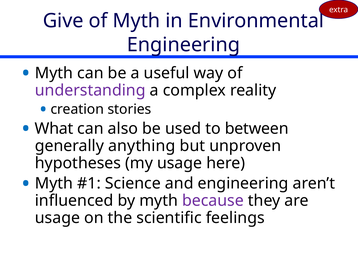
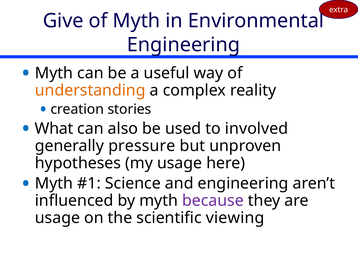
understanding colour: purple -> orange (90, 90)
between: between -> involved (257, 128)
anything: anything -> pressure (142, 146)
feelings: feelings -> viewing (235, 218)
